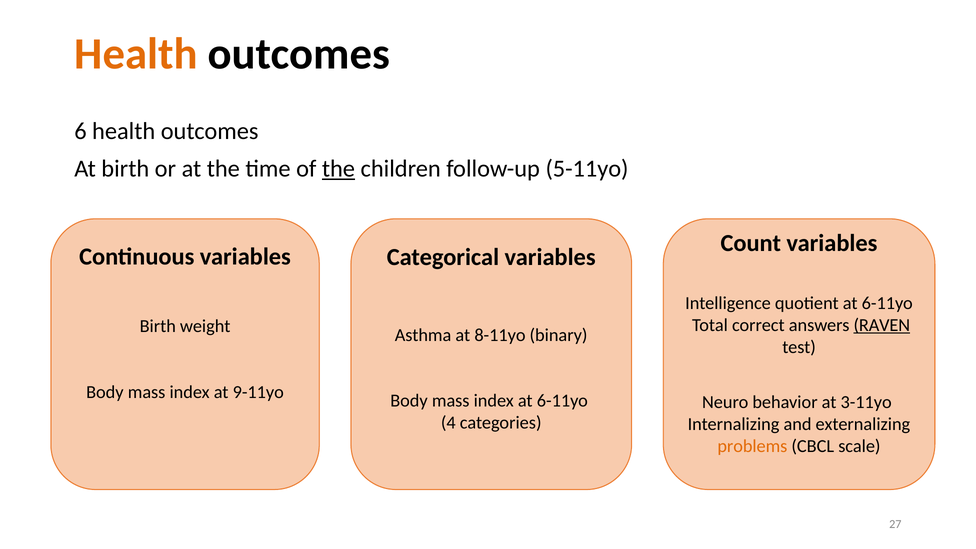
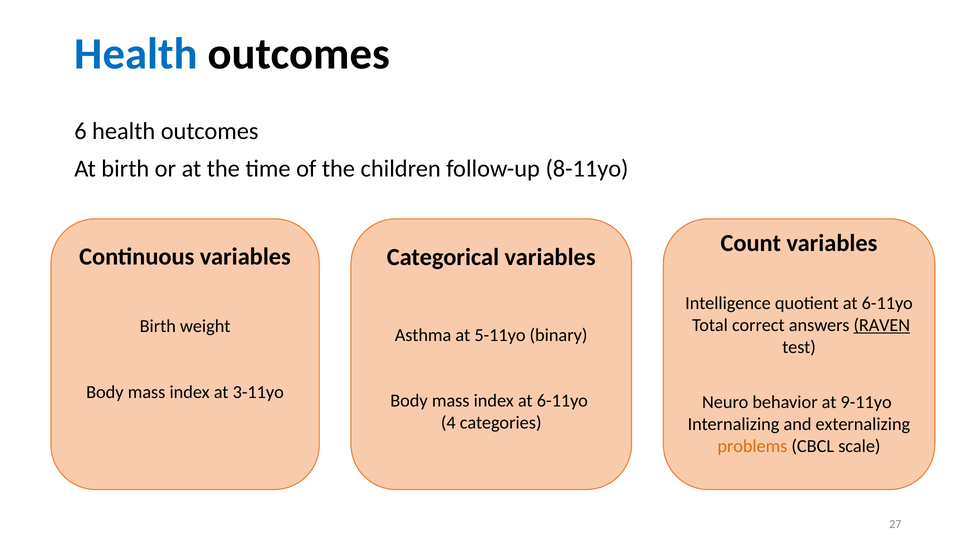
Health colour: orange -> blue (136, 54)
the underline: present -> none (338, 169)
5-11yo: 5-11yo -> 8-11yo (587, 169)
8-11yo: 8-11yo -> 5-11yo (500, 335)
9-11yo: 9-11yo -> 3-11yo (258, 392)
3-11yo: 3-11yo -> 9-11yo (866, 402)
